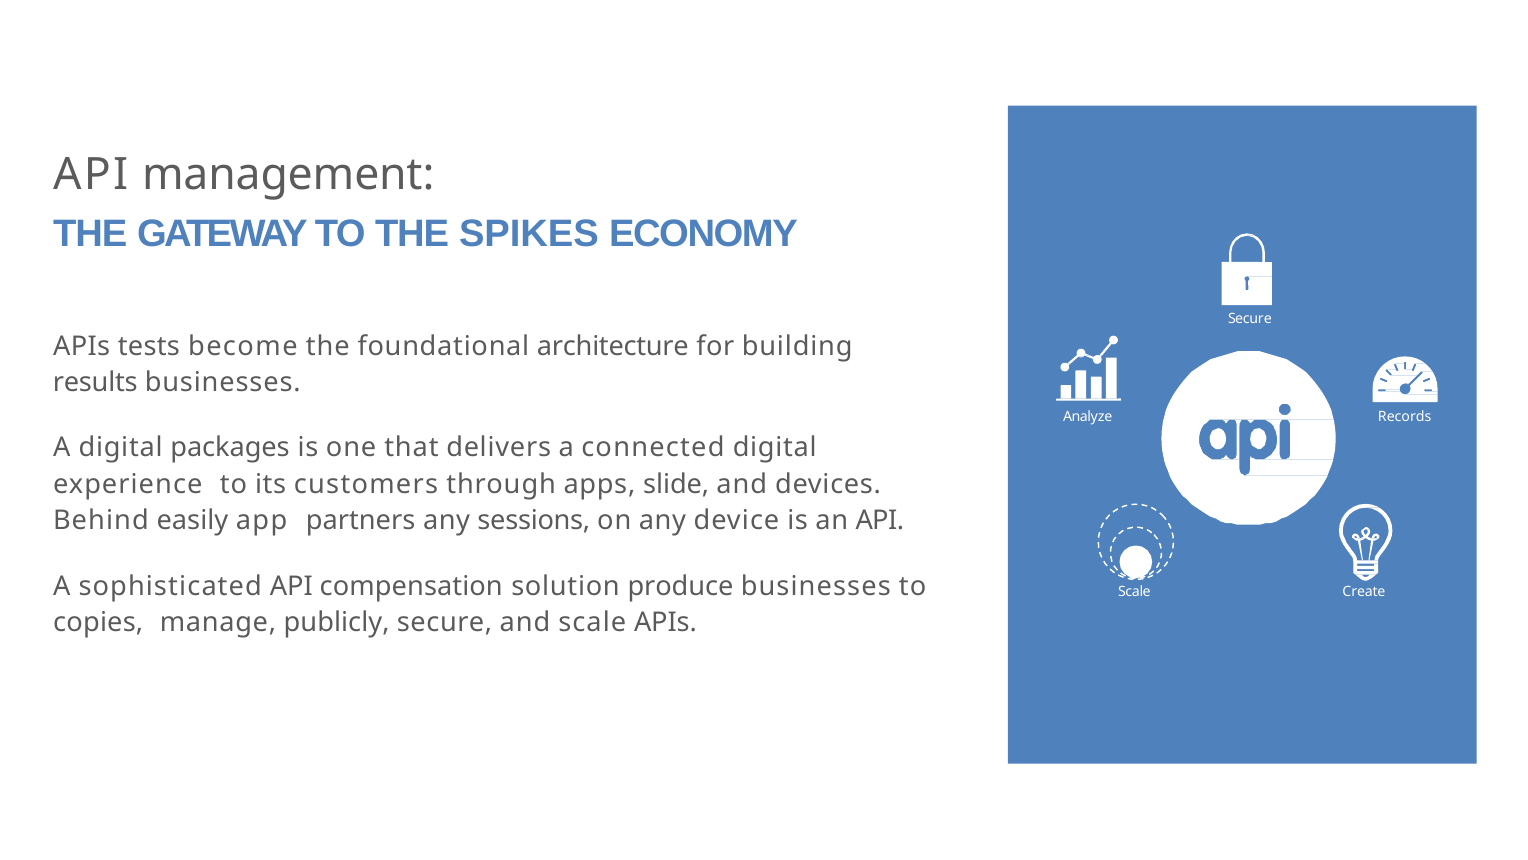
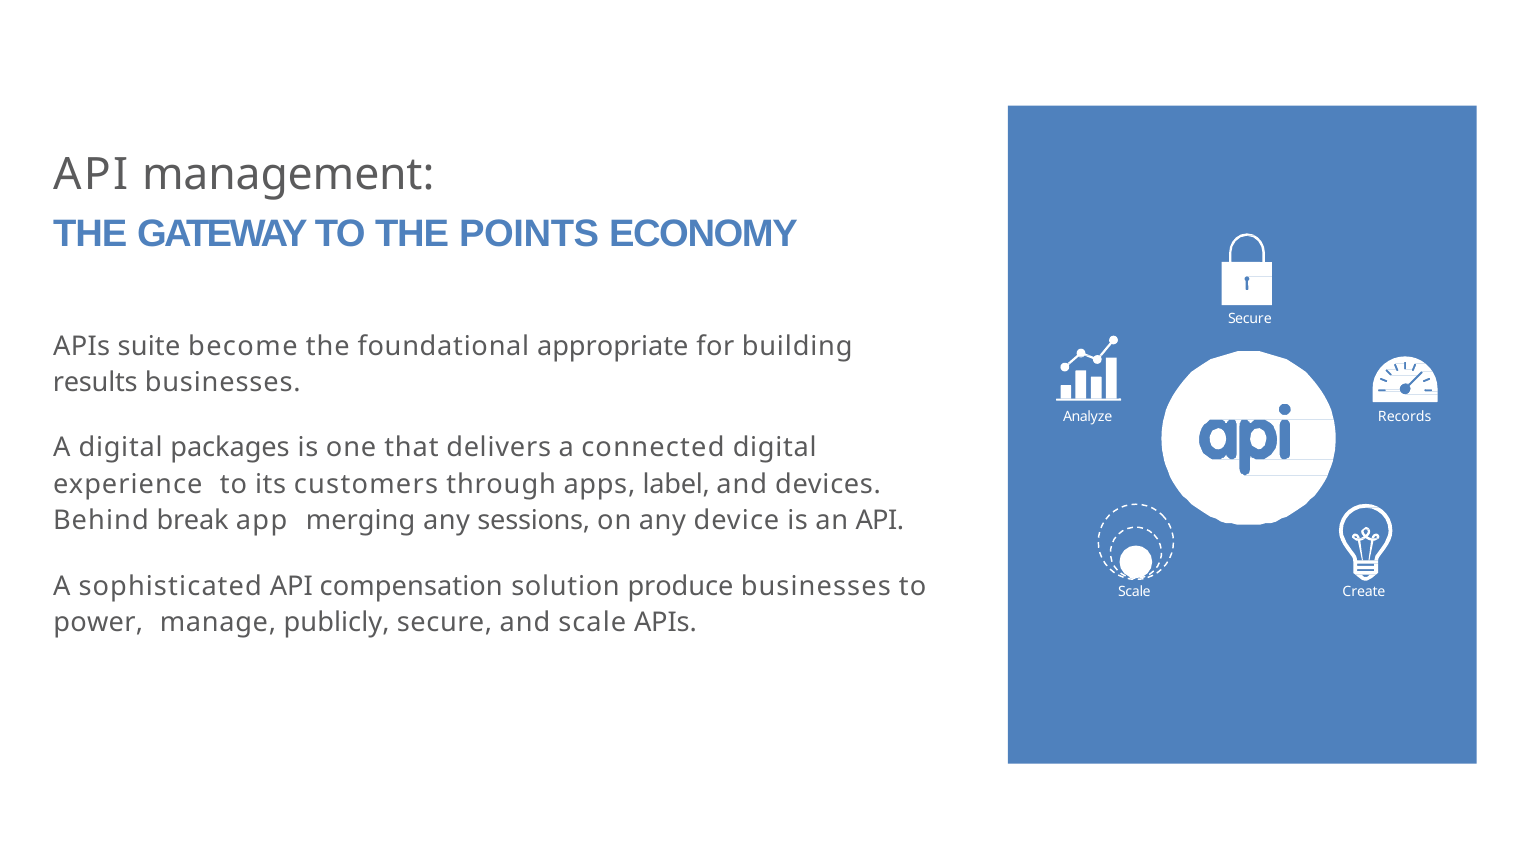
SPIKES: SPIKES -> POINTS (529, 234)
tests: tests -> suite (149, 346)
architecture: architecture -> appropriate (613, 346)
slide: slide -> label (676, 484)
easily: easily -> break (193, 520)
partners: partners -> merging (361, 520)
copies: copies -> power (98, 622)
